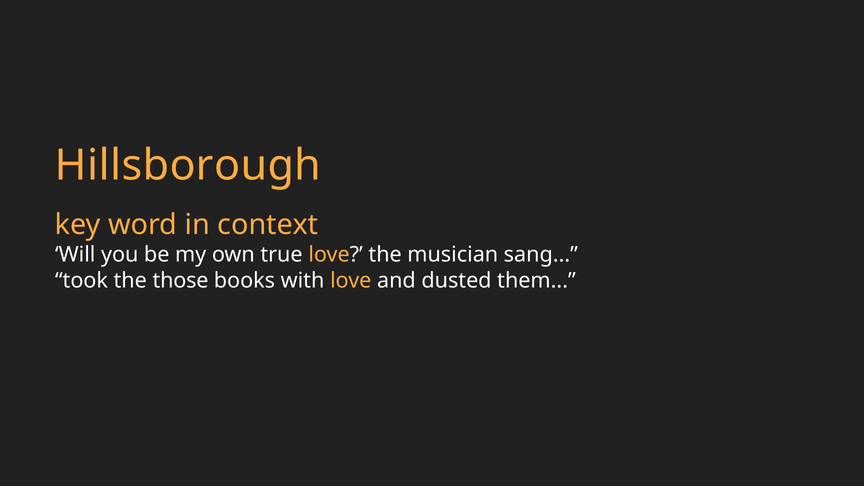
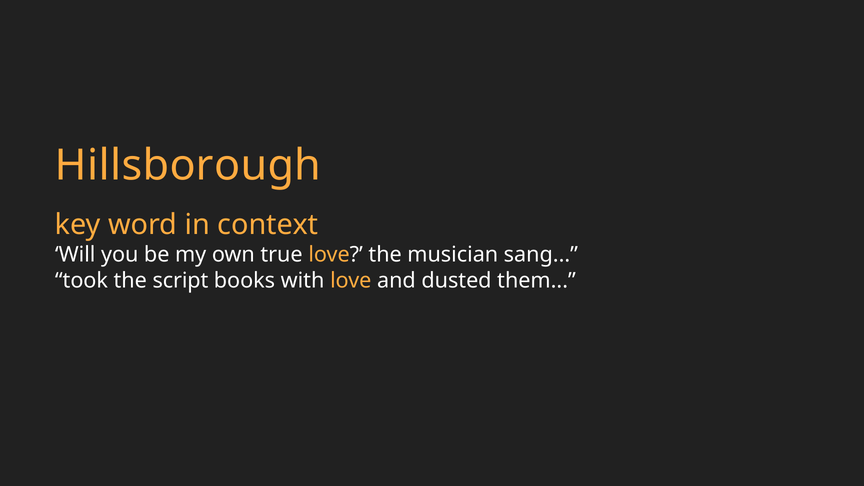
those: those -> script (180, 280)
